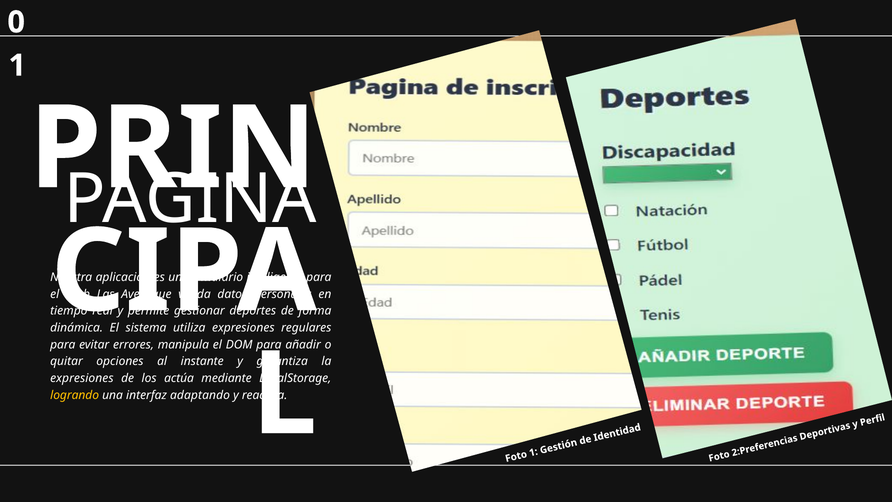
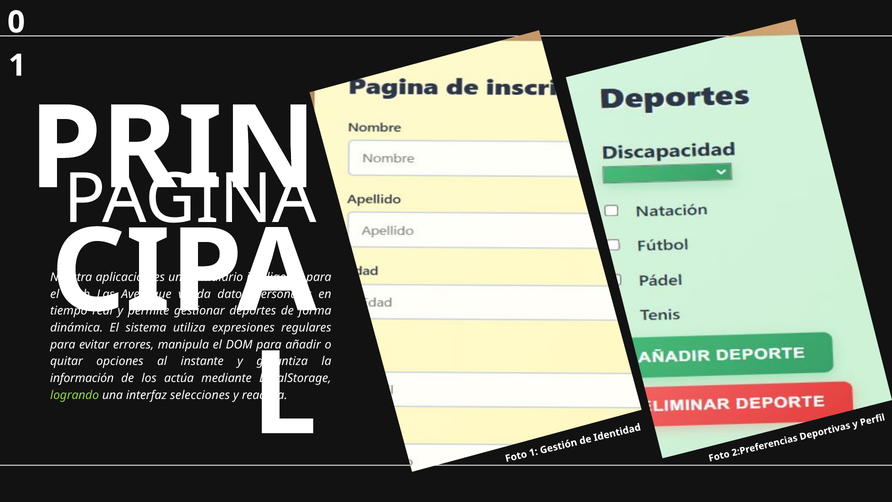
expresiones: expresiones -> información (82, 378)
logrando colour: yellow -> light green (75, 395)
adaptando: adaptando -> selecciones (200, 395)
